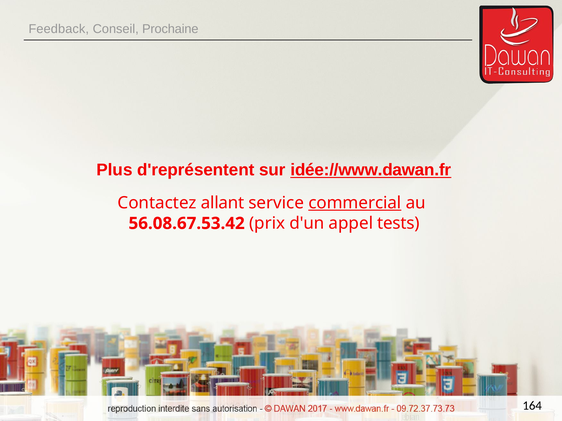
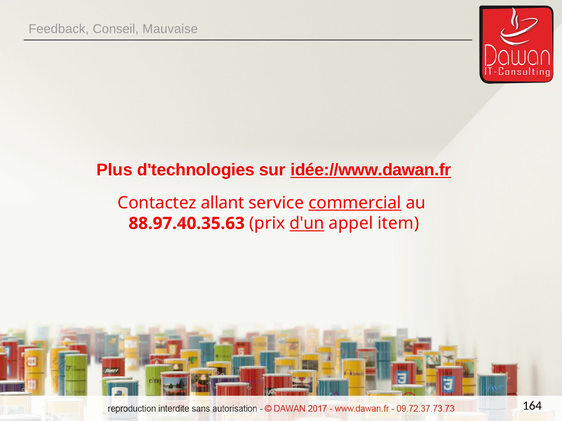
Prochaine: Prochaine -> Mauvaise (170, 29)
d'représentent: d'représentent -> d'technologies (196, 170)
56.08.67.53.42: 56.08.67.53.42 -> 88.97.40.35.63 (187, 224)
d'un underline: none -> present (307, 224)
tests: tests -> item (398, 224)
